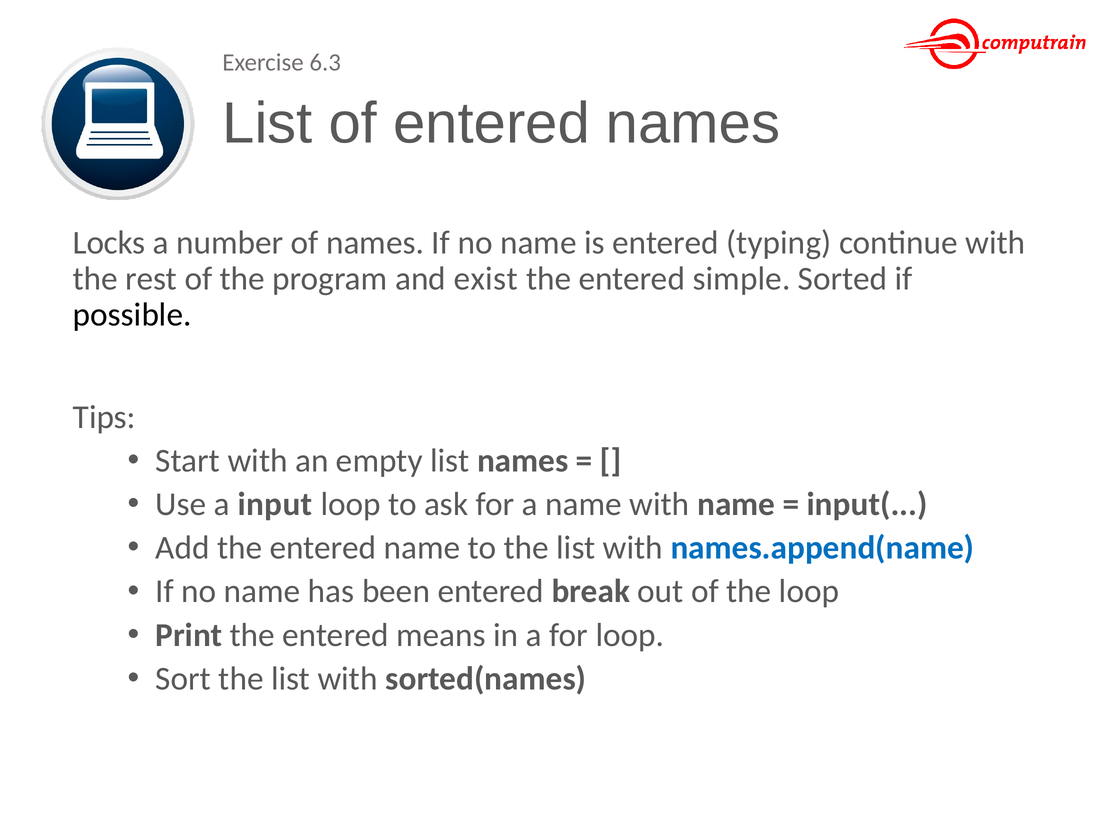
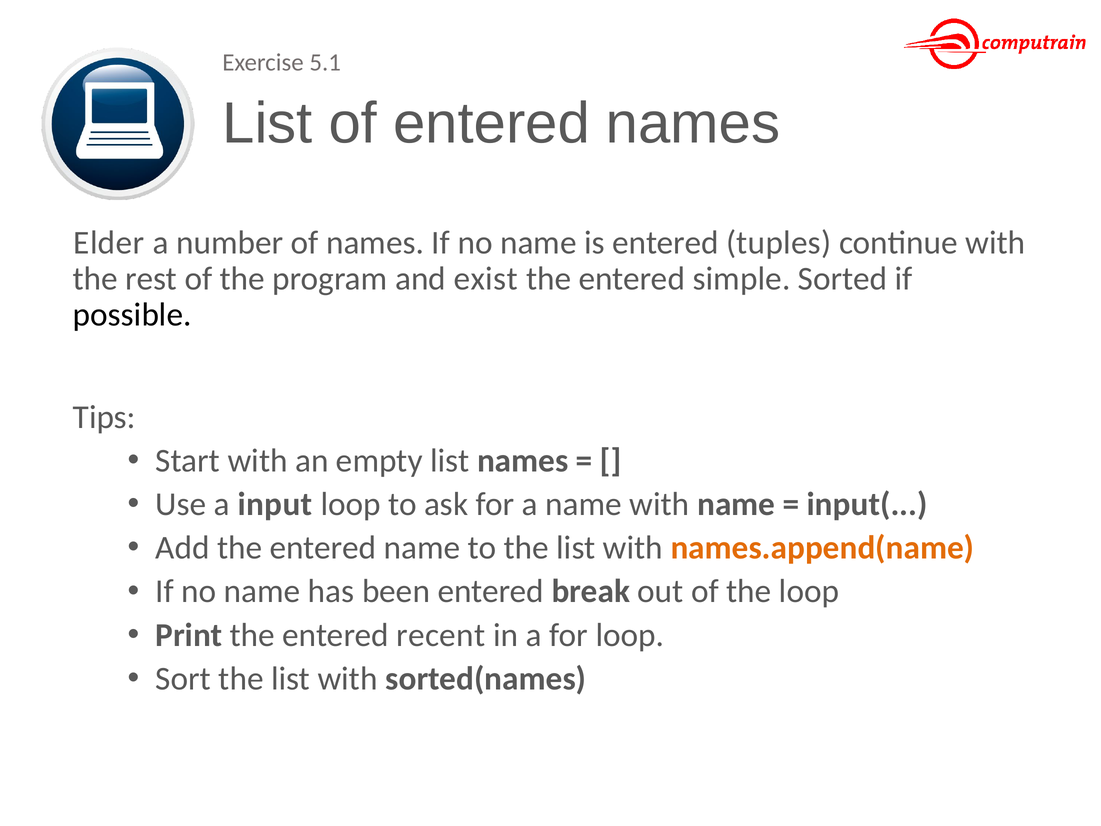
6.3: 6.3 -> 5.1 (325, 63)
Locks: Locks -> Elder (109, 243)
typing: typing -> tuples (779, 243)
names.append(name colour: blue -> orange (822, 548)
means: means -> recent (441, 635)
